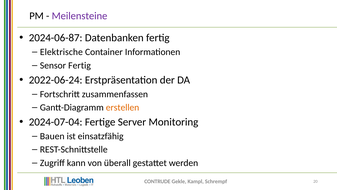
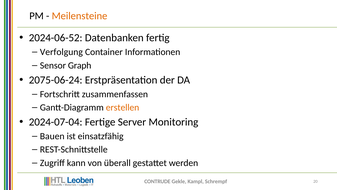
Meilensteine colour: purple -> orange (80, 16)
2024-06-87: 2024-06-87 -> 2024-06-52 (56, 38)
Elektrische: Elektrische -> Verfolgung (61, 52)
Sensor Fertig: Fertig -> Graph (80, 65)
2022-06-24: 2022-06-24 -> 2075-06-24 (56, 80)
